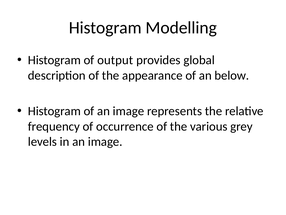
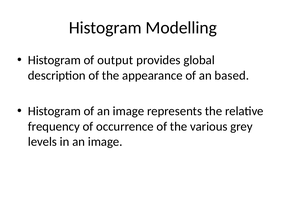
below: below -> based (232, 75)
